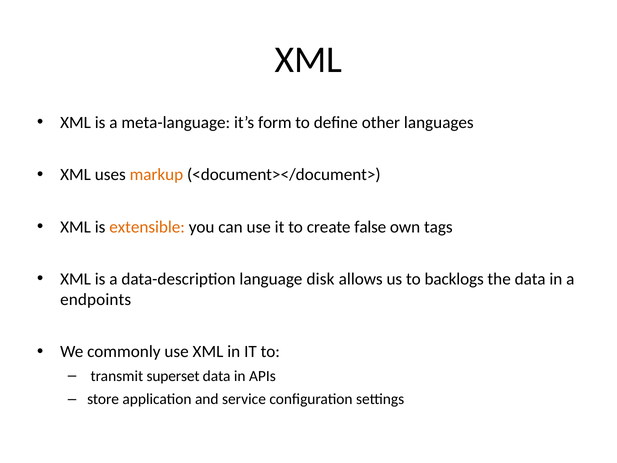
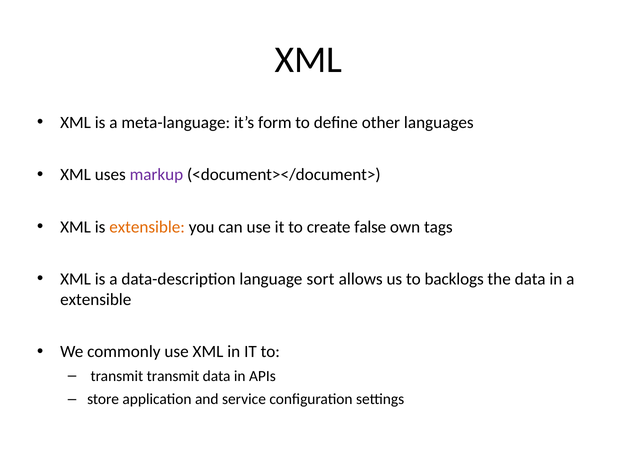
markup colour: orange -> purple (156, 175)
disk: disk -> sort (320, 279)
endpoints: endpoints -> extensible (96, 300)
transmit superset: superset -> transmit (173, 376)
